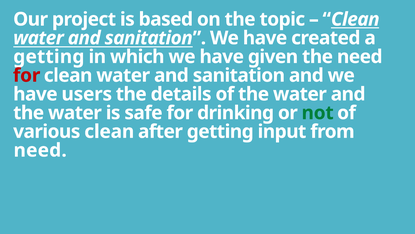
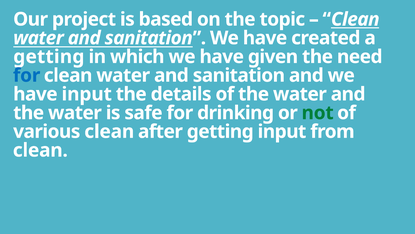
for colour: red -> blue (27, 75)
have users: users -> input (87, 94)
need: need -> clean (40, 150)
